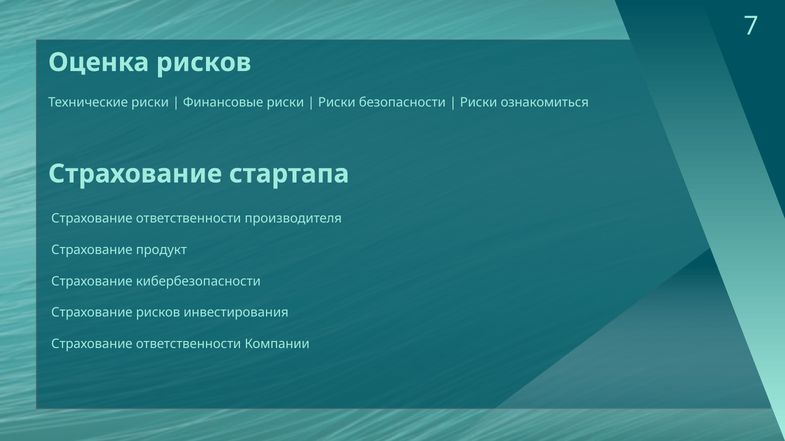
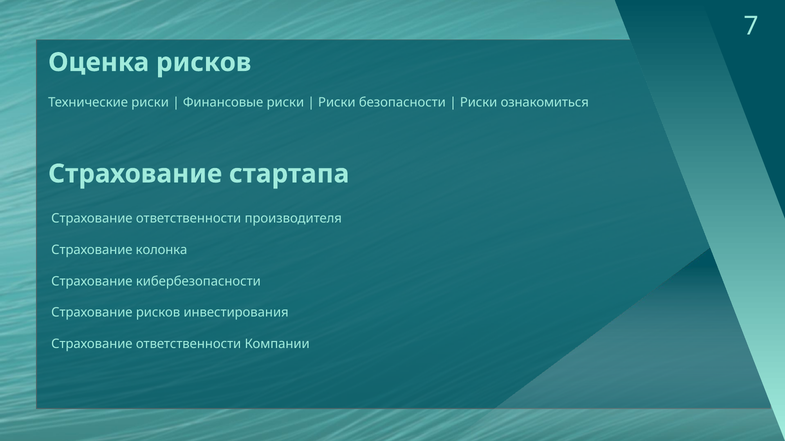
продукт: продукт -> колонка (161, 250)
